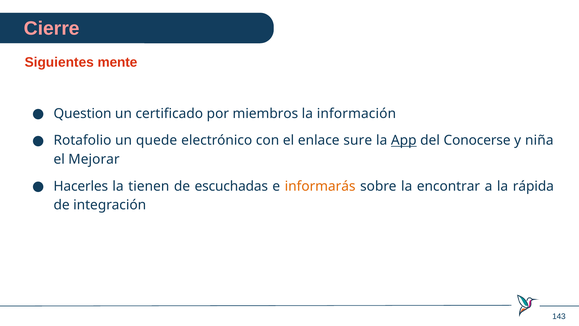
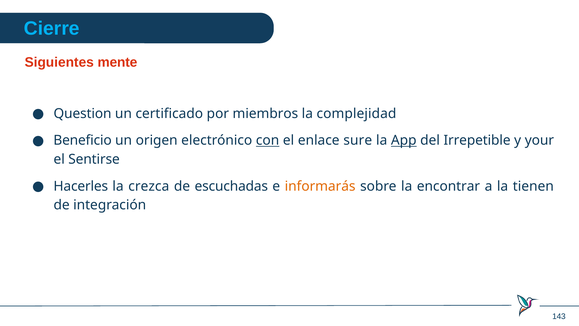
Cierre colour: pink -> light blue (52, 28)
información: información -> complejidad (356, 113)
Rotafolio: Rotafolio -> Beneficio (83, 140)
quede: quede -> origen (157, 140)
con underline: none -> present (268, 140)
Conocerse: Conocerse -> Irrepetible (477, 140)
niña: niña -> your (539, 140)
Mejorar: Mejorar -> Sentirse (94, 159)
tienen: tienen -> crezca (149, 186)
rápida: rápida -> tienen (533, 186)
